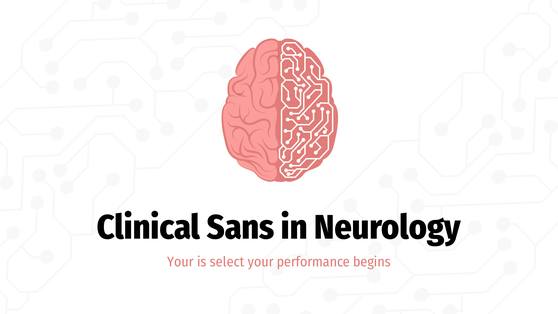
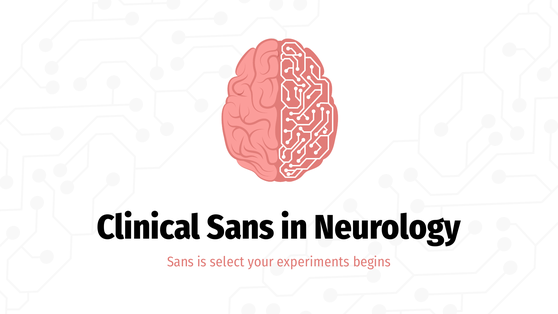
Your: Your -> Sans (181, 262)
performance: performance -> experiments (313, 262)
